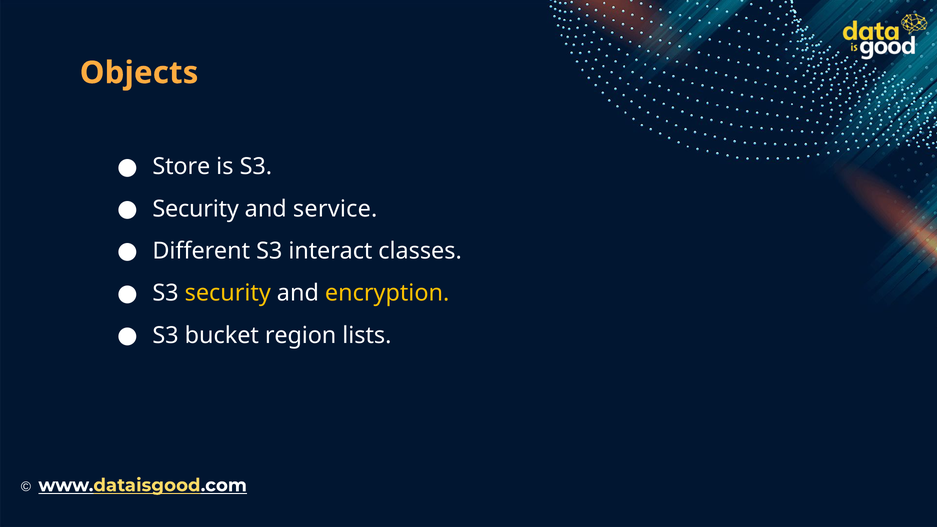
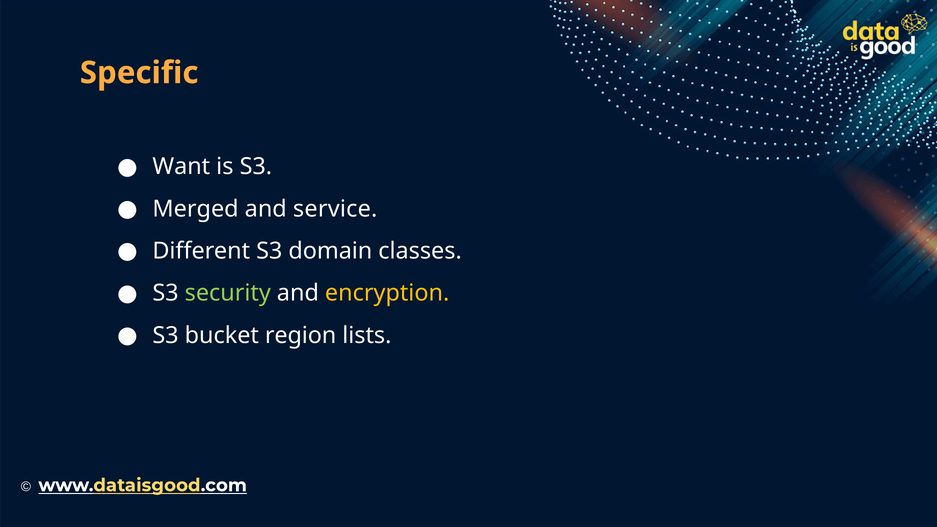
Objects: Objects -> Specific (139, 73)
Store: Store -> Want (181, 167)
Security: Security -> Merged (196, 209)
interact: interact -> domain (330, 251)
security colour: yellow -> light green (228, 293)
